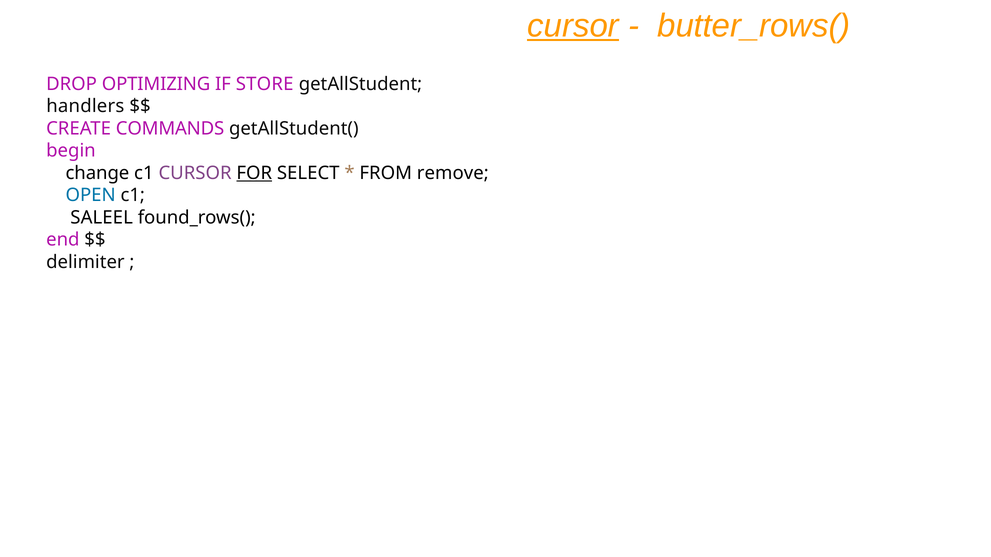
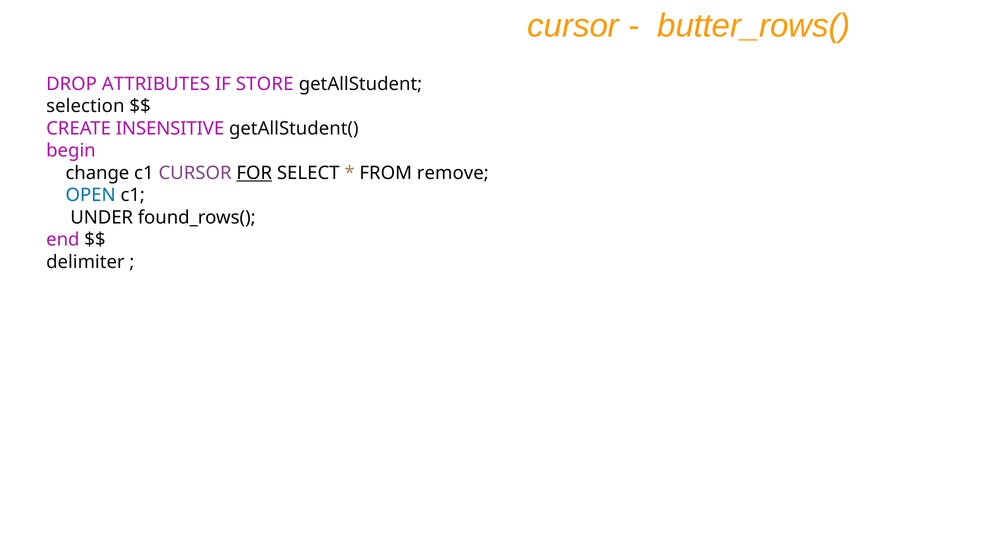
cursor underline: present -> none (573, 26)
OPTIMIZING: OPTIMIZING -> ATTRIBUTES (156, 84)
handlers: handlers -> selection (85, 106)
COMMANDS: COMMANDS -> INSENSITIVE (170, 129)
SALEEL: SALEEL -> UNDER (102, 218)
